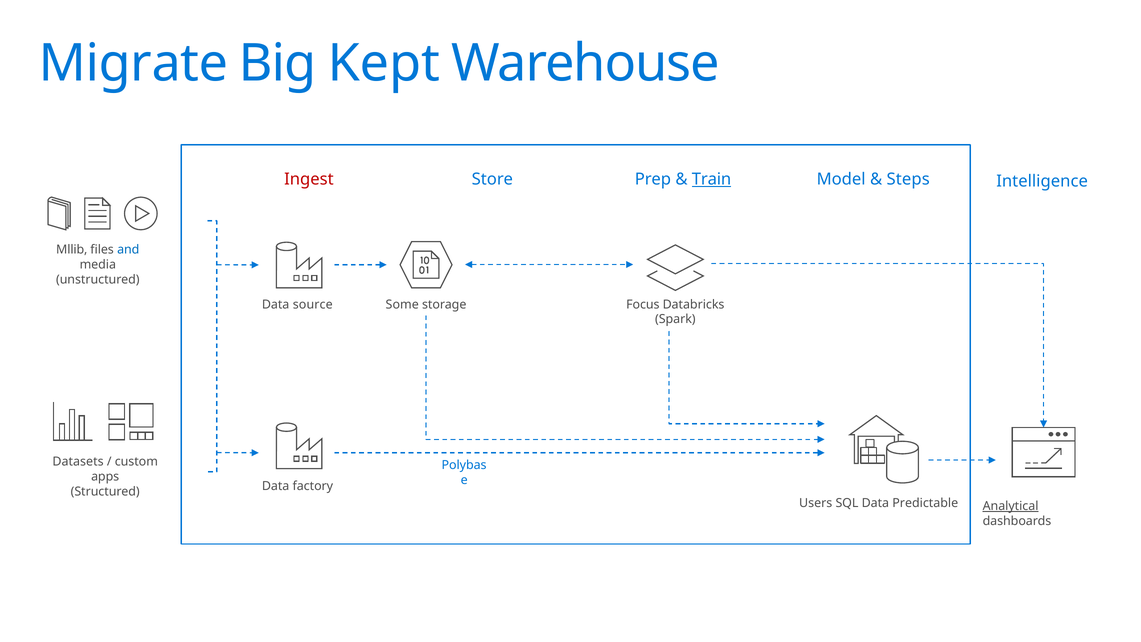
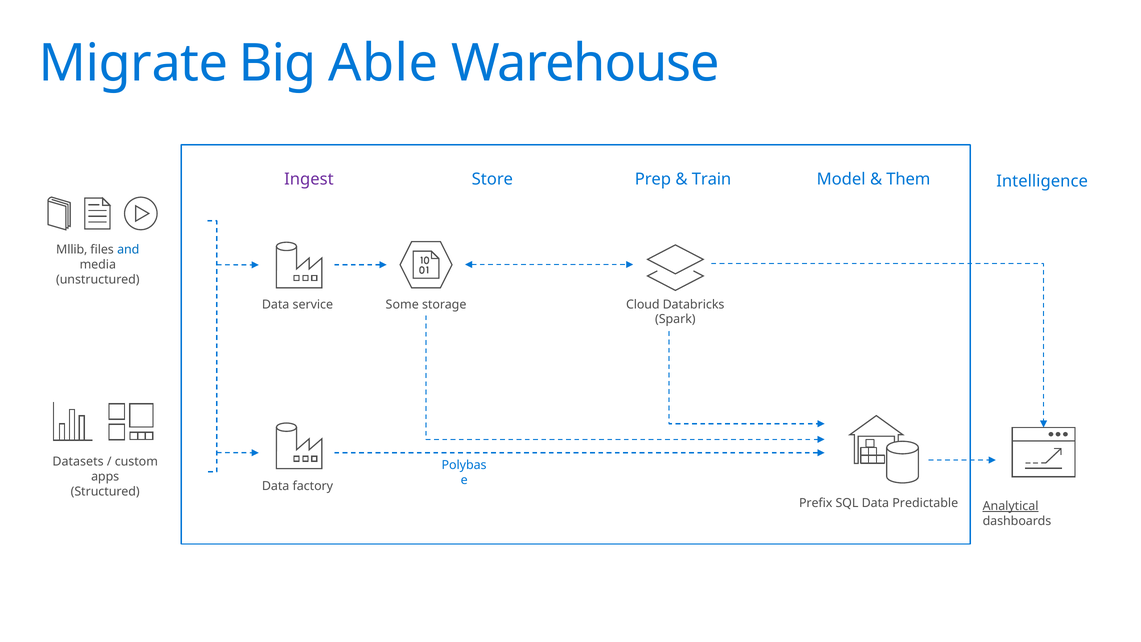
Kept: Kept -> Able (383, 64)
Ingest colour: red -> purple (309, 179)
Train underline: present -> none (712, 179)
Steps: Steps -> Them (908, 179)
source: source -> service (313, 304)
Focus: Focus -> Cloud (643, 304)
Users: Users -> Prefix (816, 503)
